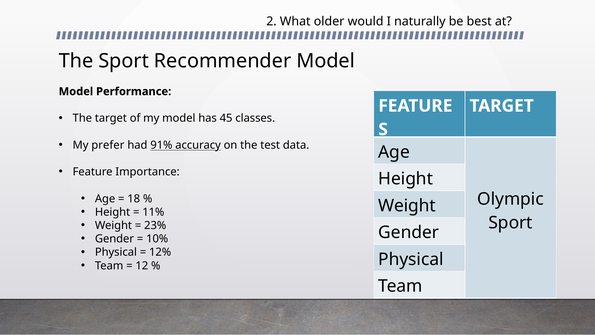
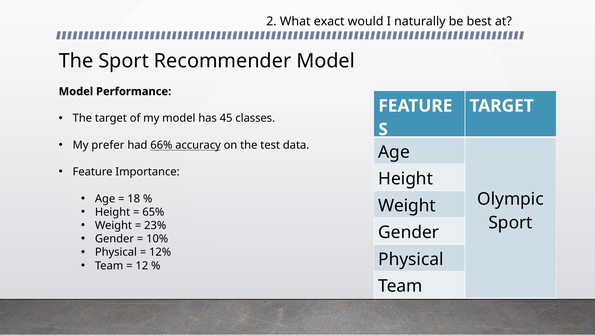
older: older -> exact (329, 22)
91%: 91% -> 66% (161, 145)
11%: 11% -> 65% (153, 212)
